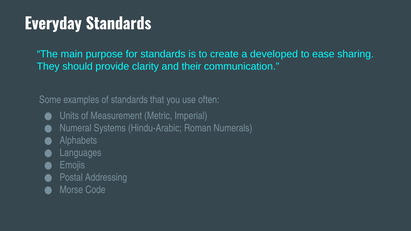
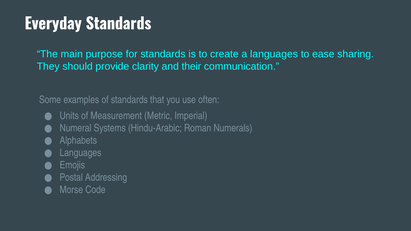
a developed: developed -> languages (274, 54)
